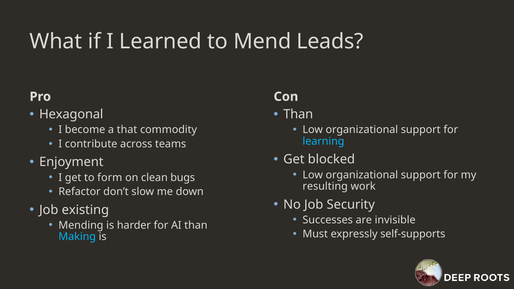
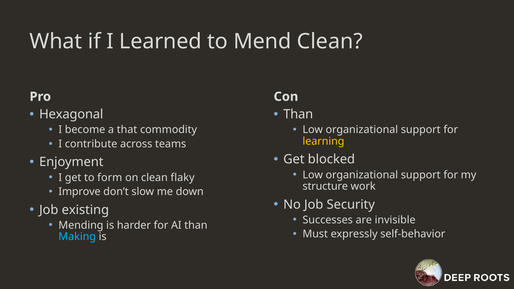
Mend Leads: Leads -> Clean (330, 41)
learning colour: light blue -> yellow (323, 141)
bugs: bugs -> flaky (183, 178)
resulting: resulting -> structure (325, 186)
Refactor: Refactor -> Improve (80, 192)
self-supports: self-supports -> self-behavior (413, 234)
